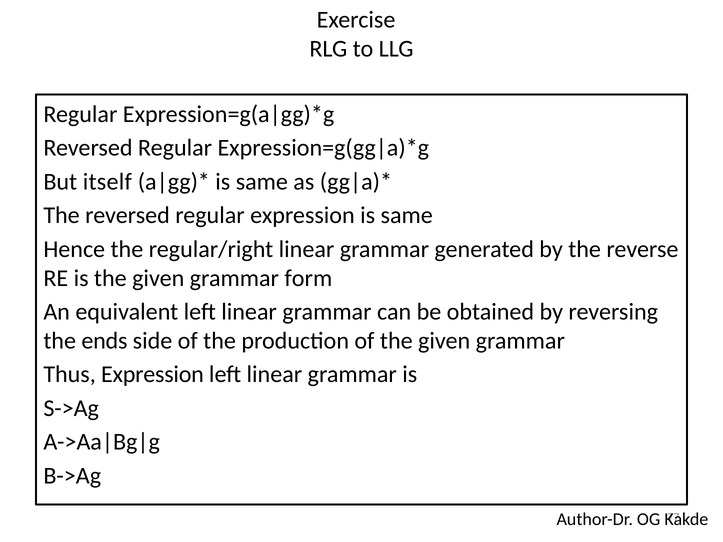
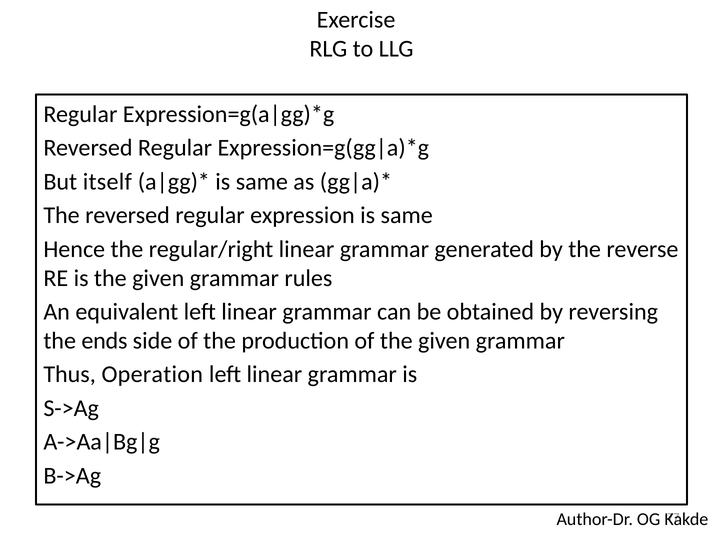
form: form -> rules (308, 278)
Thus Expression: Expression -> Operation (152, 375)
